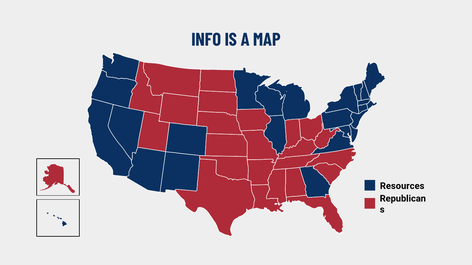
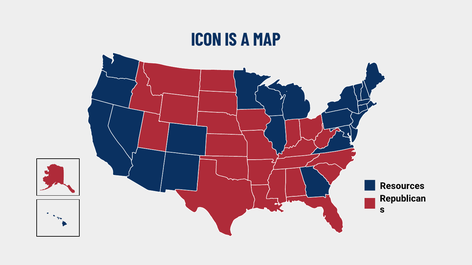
INFO: INFO -> ICON (206, 40)
